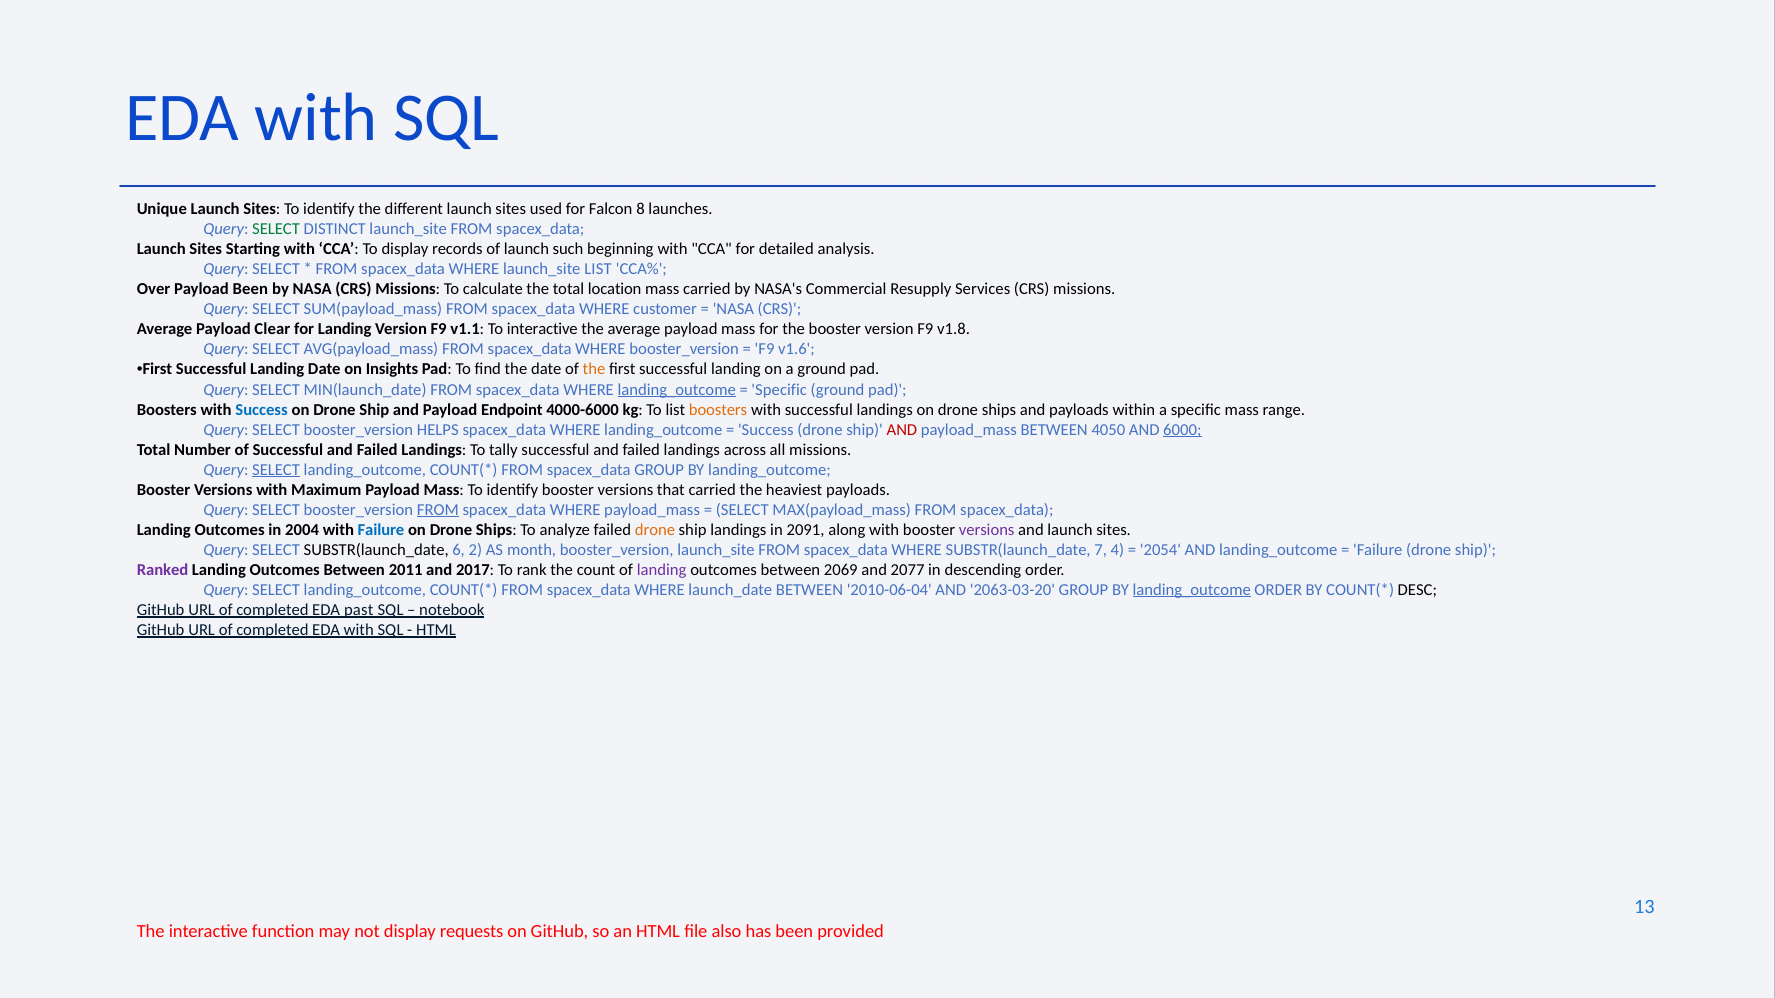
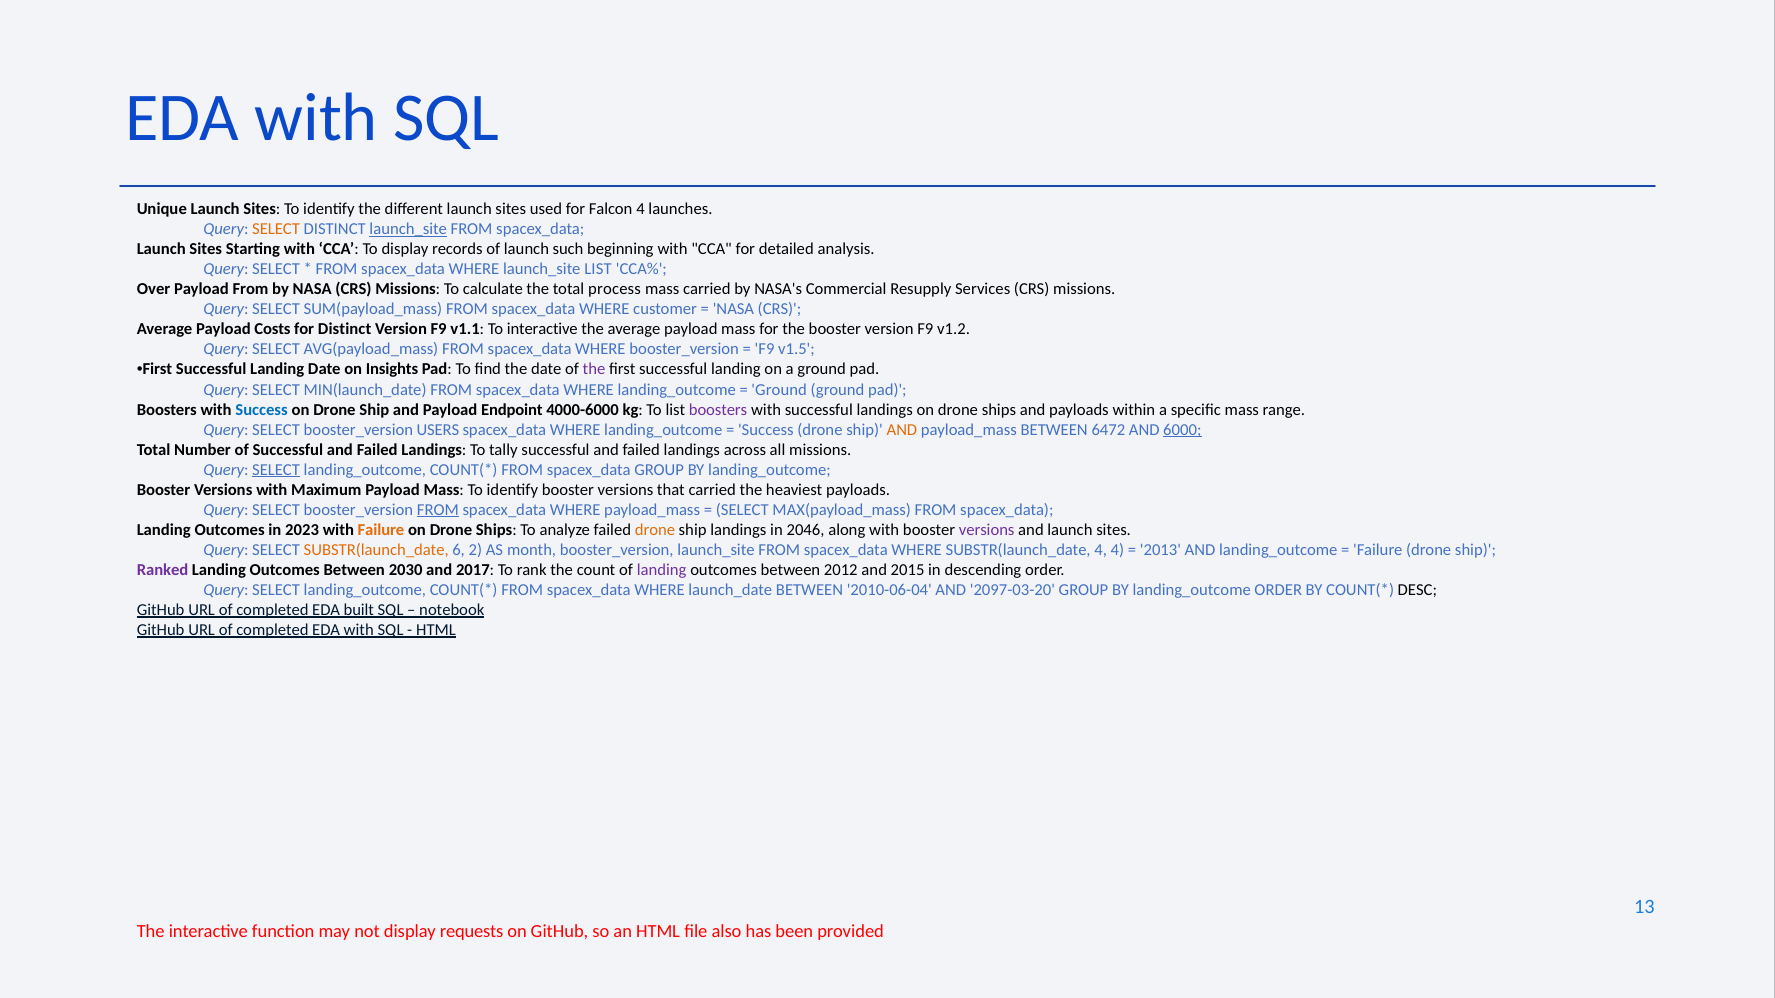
Falcon 8: 8 -> 4 (640, 209)
SELECT colour: green -> orange (276, 230)
launch_site underline: none -> present (408, 230)
Payload Been: Been -> From (250, 290)
location: location -> process (615, 290)
Clear: Clear -> Costs (273, 330)
for Landing: Landing -> Distinct (345, 330)
v1.8: v1.8 -> v1.2 (954, 330)
v1.6: v1.6 -> v1.5 (796, 350)
the colour: orange -> purple (594, 370)
landing_outcome underline: present -> none (677, 390)
Specific: Specific -> Ground (779, 390)
boosters colour: orange -> purple (718, 410)
HELPS: HELPS -> USERS (438, 430)
AND colour: red -> orange (902, 430)
4050: 4050 -> 6472 (1108, 430)
2004: 2004 -> 2023 (302, 530)
Failure colour: blue -> orange (381, 530)
2091: 2091 -> 2046 (806, 530)
SUBSTR(launch_date colour: black -> orange (376, 550)
SUBSTR(launch_date 7: 7 -> 4 (1101, 550)
2054: 2054 -> 2013 (1160, 550)
2011: 2011 -> 2030 (406, 570)
2069: 2069 -> 2012 (841, 570)
2077: 2077 -> 2015 (908, 570)
2063-03-20: 2063-03-20 -> 2097-03-20 (1012, 590)
landing_outcome underline: present -> none (1192, 590)
past: past -> built (359, 610)
